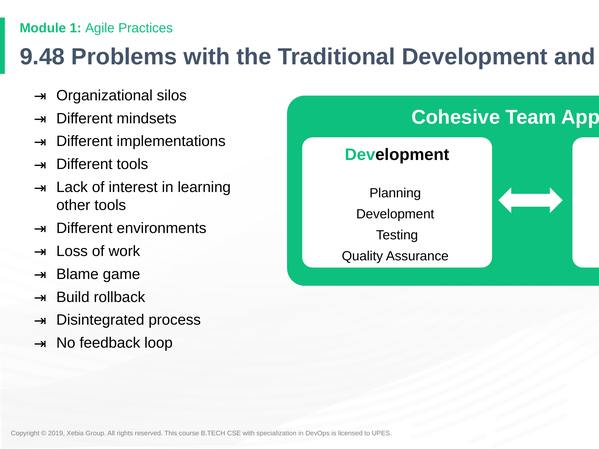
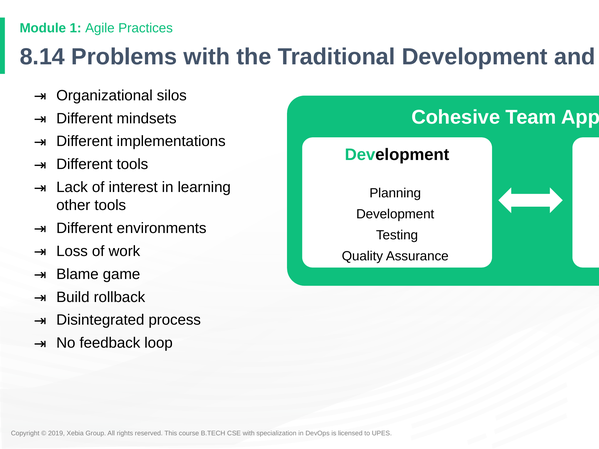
9.48: 9.48 -> 8.14 (42, 57)
